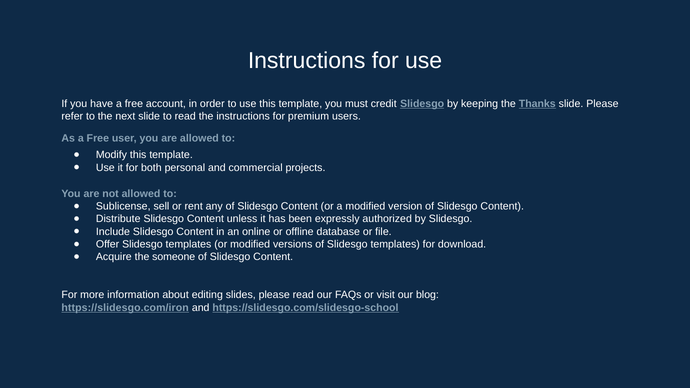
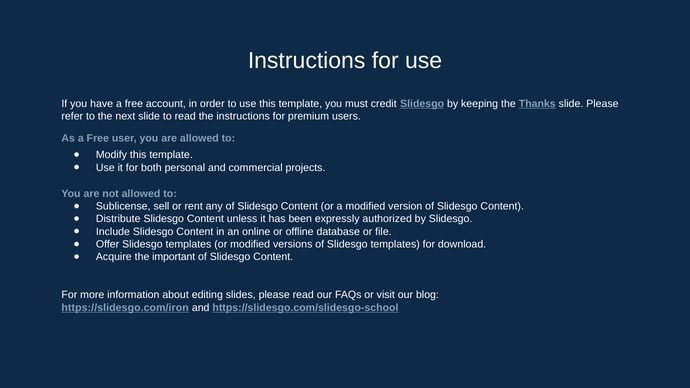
someone: someone -> important (174, 257)
